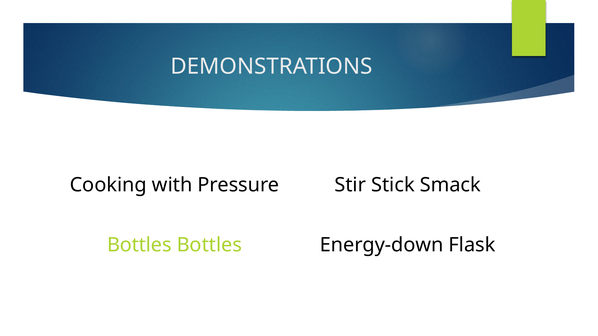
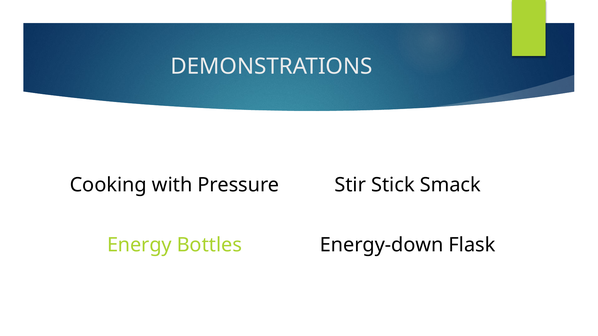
Bottles: Bottles -> Energy (139, 245)
